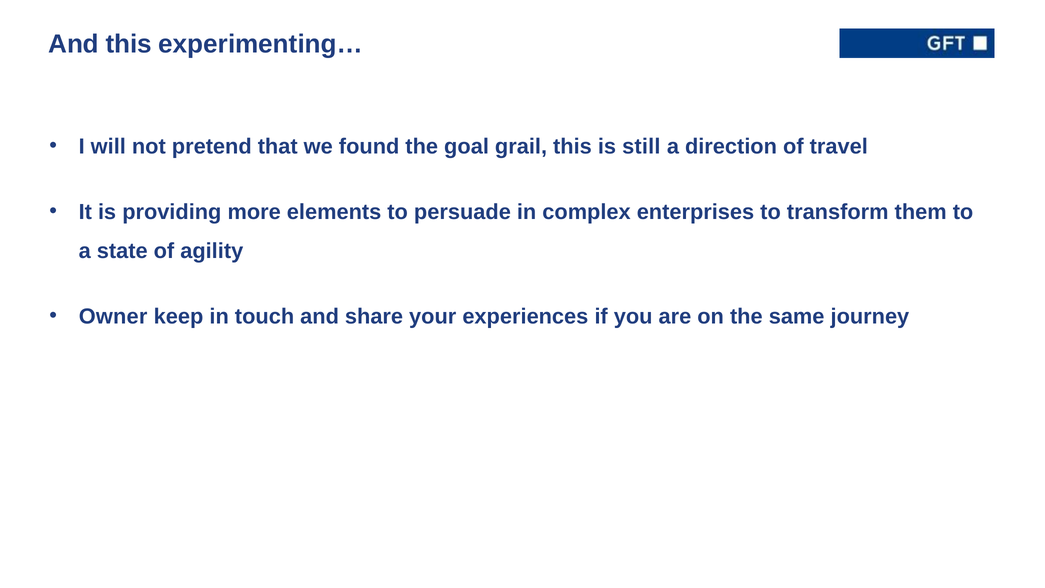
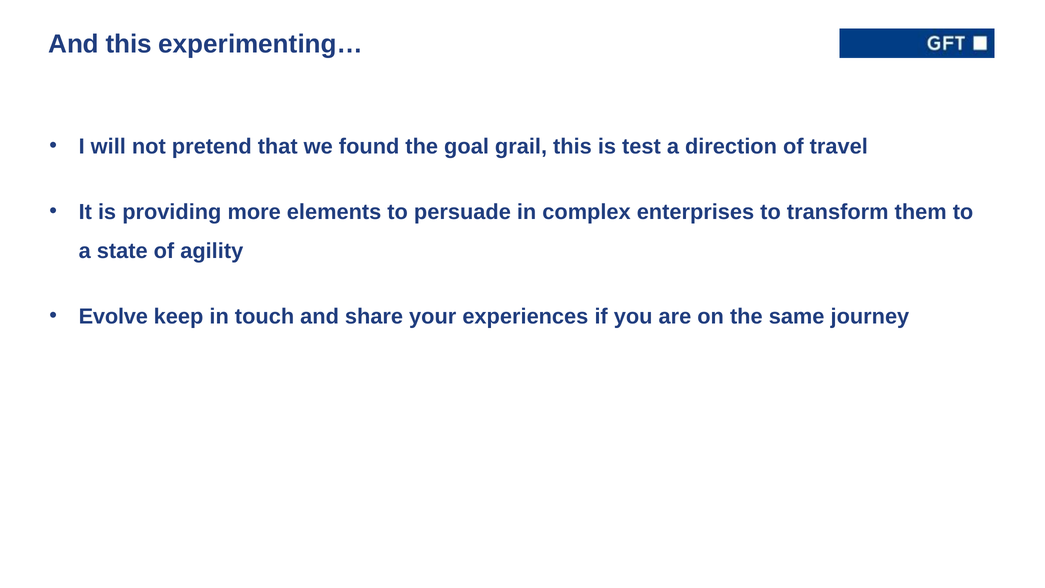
still: still -> test (641, 146)
Owner: Owner -> Evolve (113, 316)
